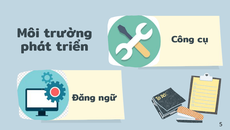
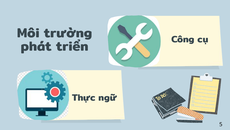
Đăng: Đăng -> Thực (84, 97)
